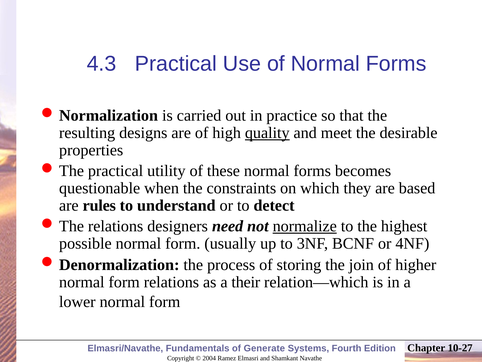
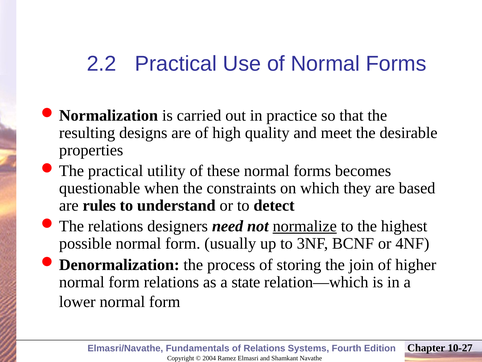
4.3: 4.3 -> 2.2 (102, 64)
quality underline: present -> none (267, 133)
their: their -> state (246, 282)
of Generate: Generate -> Relations (264, 348)
